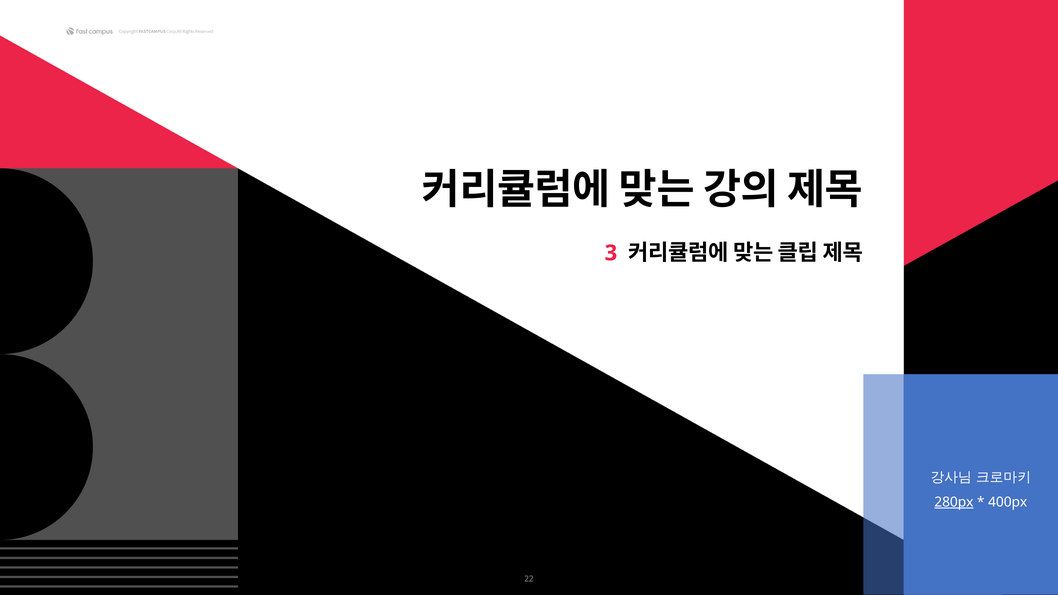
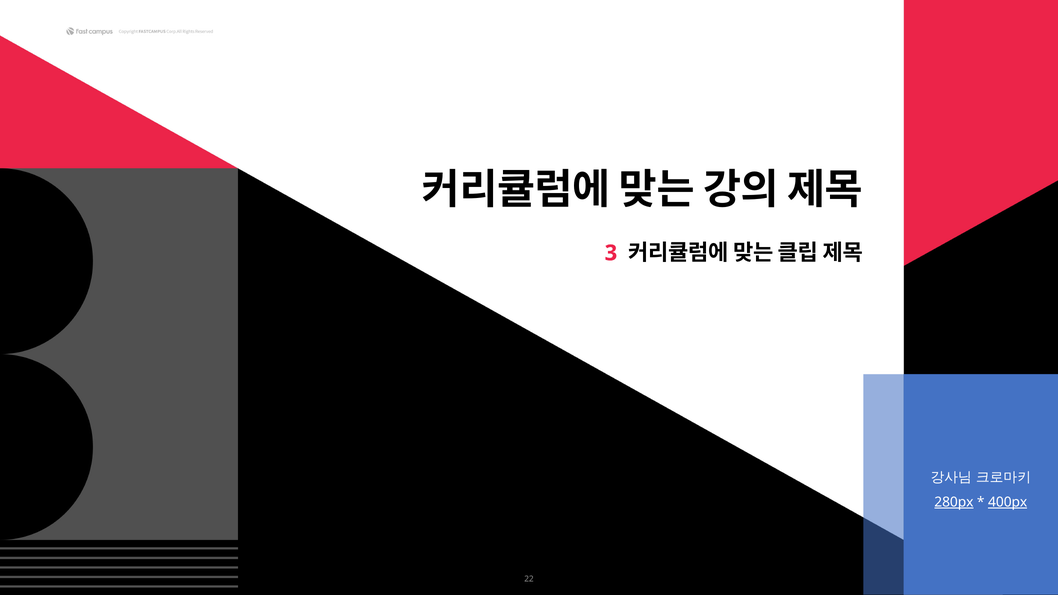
400px underline: none -> present (1008, 502)
